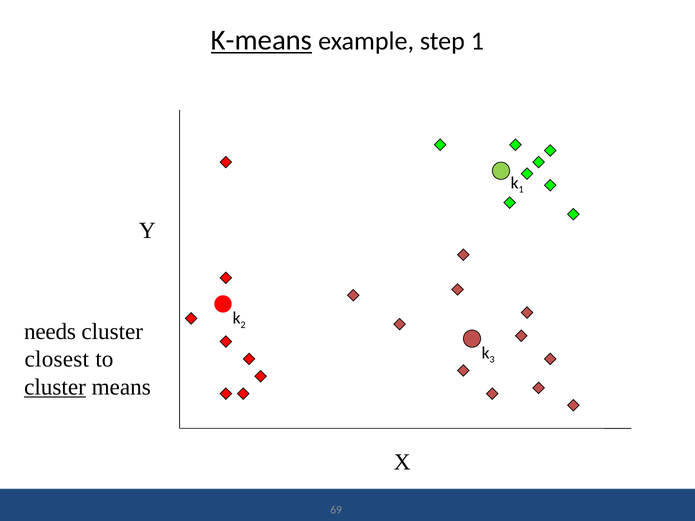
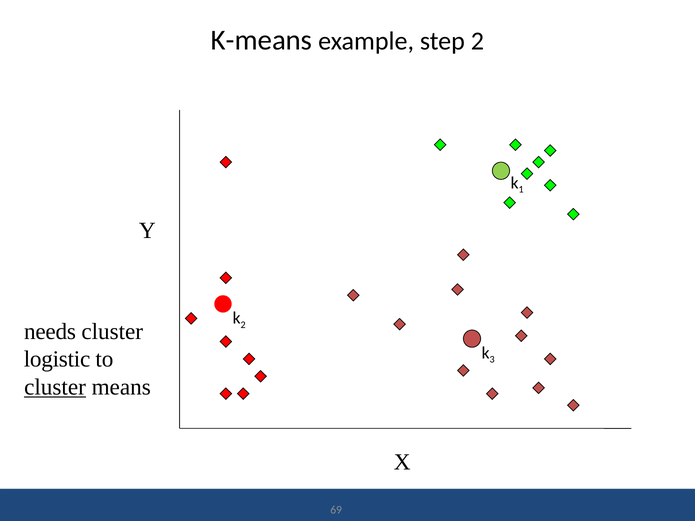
K-means underline: present -> none (262, 40)
step 1: 1 -> 2 (477, 41)
closest: closest -> logistic (57, 359)
